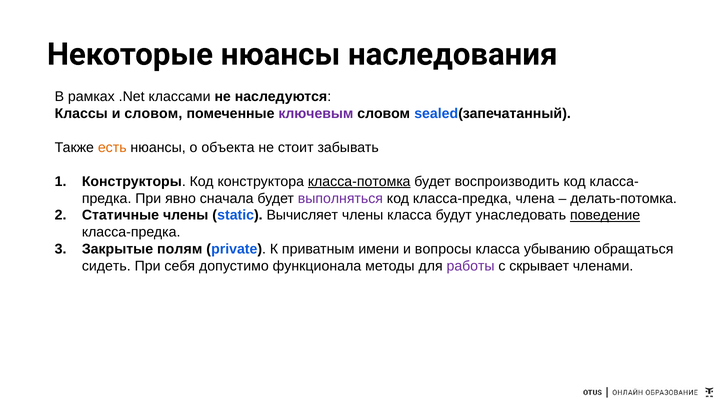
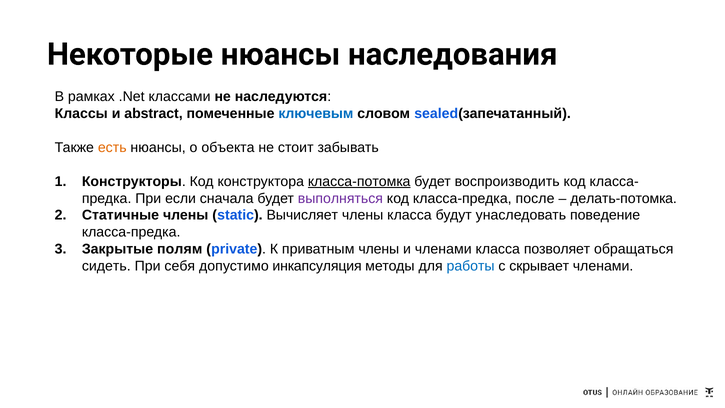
и словом: словом -> abstract (154, 114)
ключевым colour: purple -> blue (316, 114)
явно: явно -> если (181, 198)
члена: члена -> после (535, 198)
поведение underline: present -> none (605, 215)
приватным имени: имени -> члены (379, 249)
и вопросы: вопросы -> членами (443, 249)
убыванию: убыванию -> позволяет (557, 249)
функционала: функционала -> инкапсуляция (317, 266)
работы colour: purple -> blue (471, 266)
